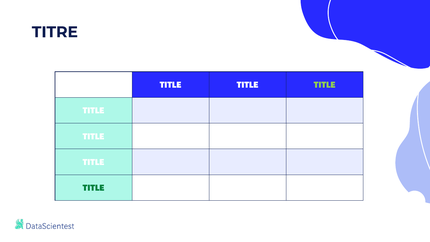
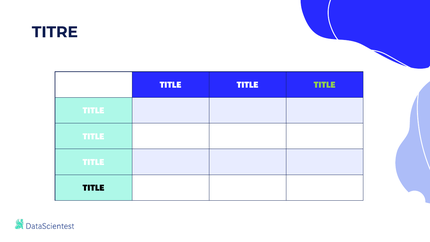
TITLE colour: green -> black (94, 188)
